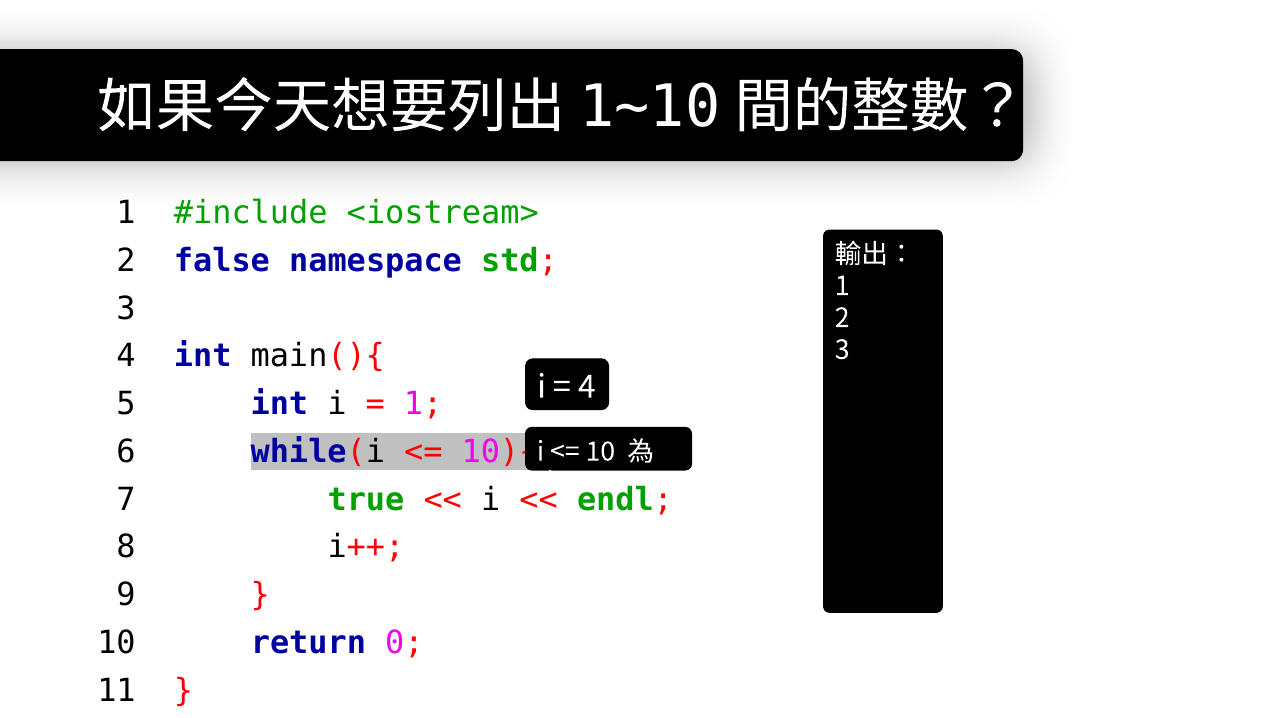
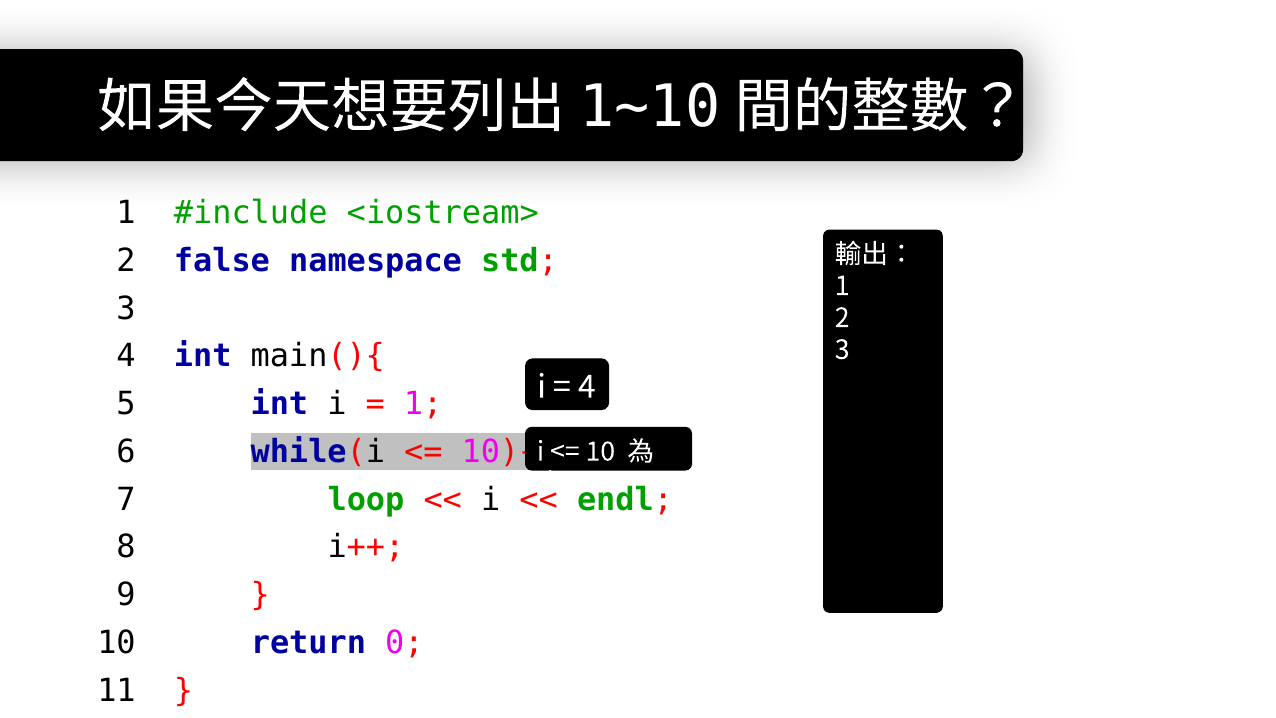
true: true -> loop (366, 499)
